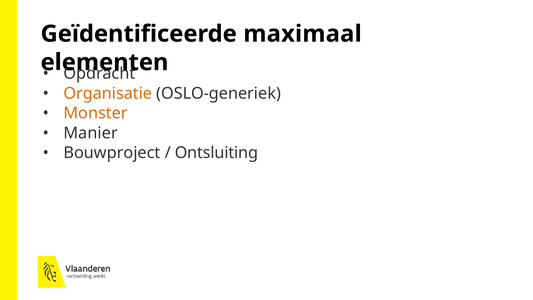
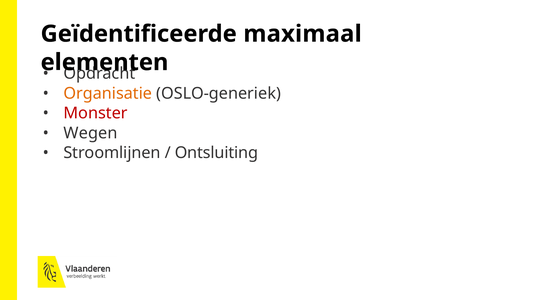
Monster colour: orange -> red (96, 113)
Manier: Manier -> Wegen (91, 133)
Bouwproject: Bouwproject -> Stroomlijnen (112, 153)
